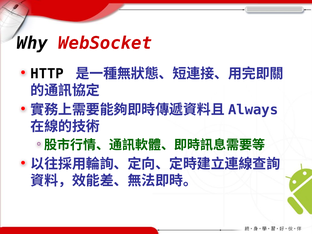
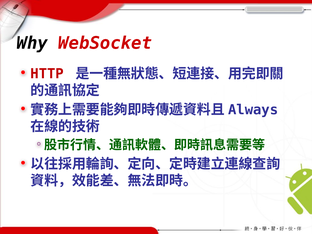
HTTP colour: black -> red (47, 74)
